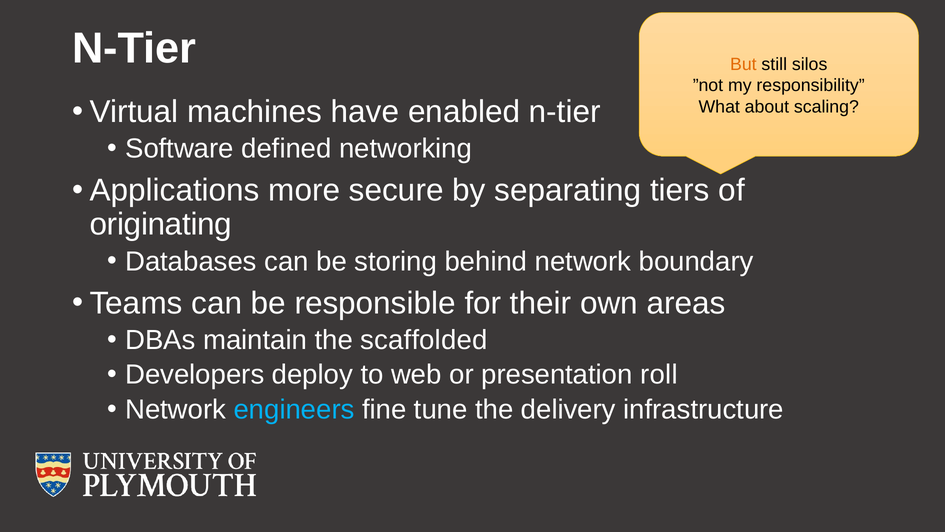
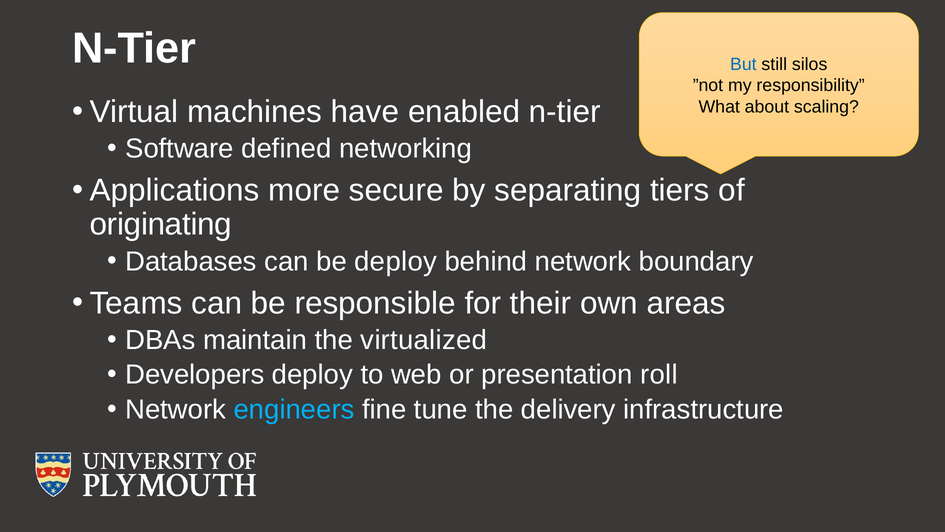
But colour: orange -> blue (743, 64)
be storing: storing -> deploy (396, 261)
scaffolded: scaffolded -> virtualized (424, 340)
